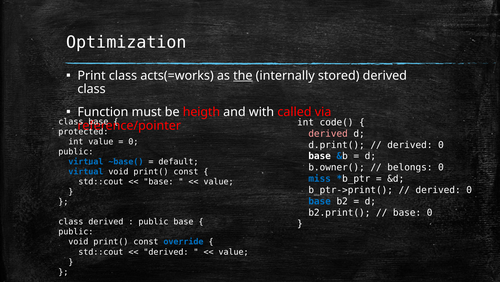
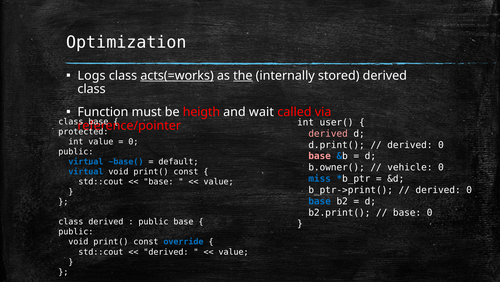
Print: Print -> Logs (92, 75)
acts(=works underline: none -> present (177, 75)
with: with -> wait (261, 112)
code(: code( -> user( (337, 122)
base colour: white -> pink (320, 156)
belongs: belongs -> vehicle (410, 167)
